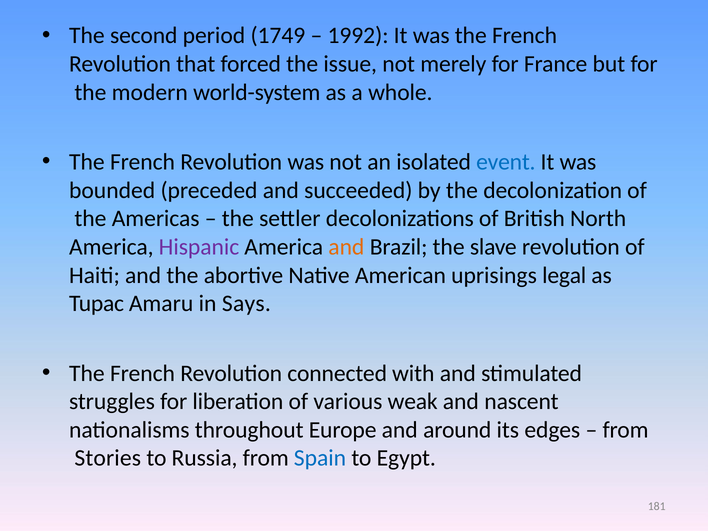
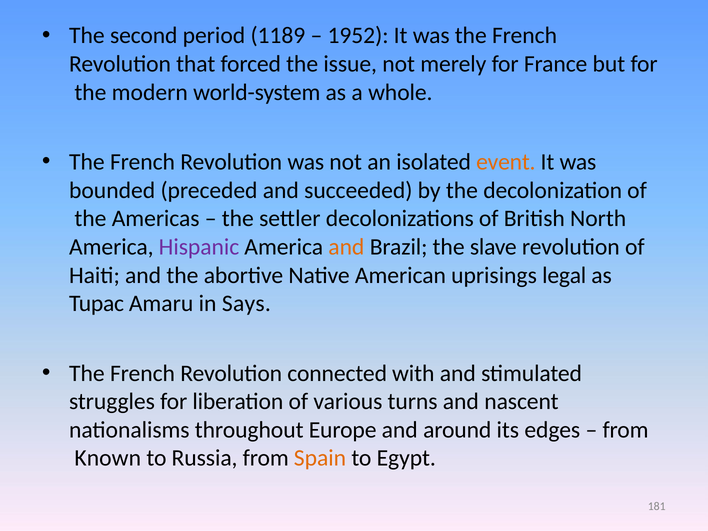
1749: 1749 -> 1189 (278, 36)
1992: 1992 -> 1952 (358, 36)
event colour: blue -> orange (506, 162)
weak: weak -> turns (413, 402)
Stories: Stories -> Known (108, 458)
Spain colour: blue -> orange (320, 458)
